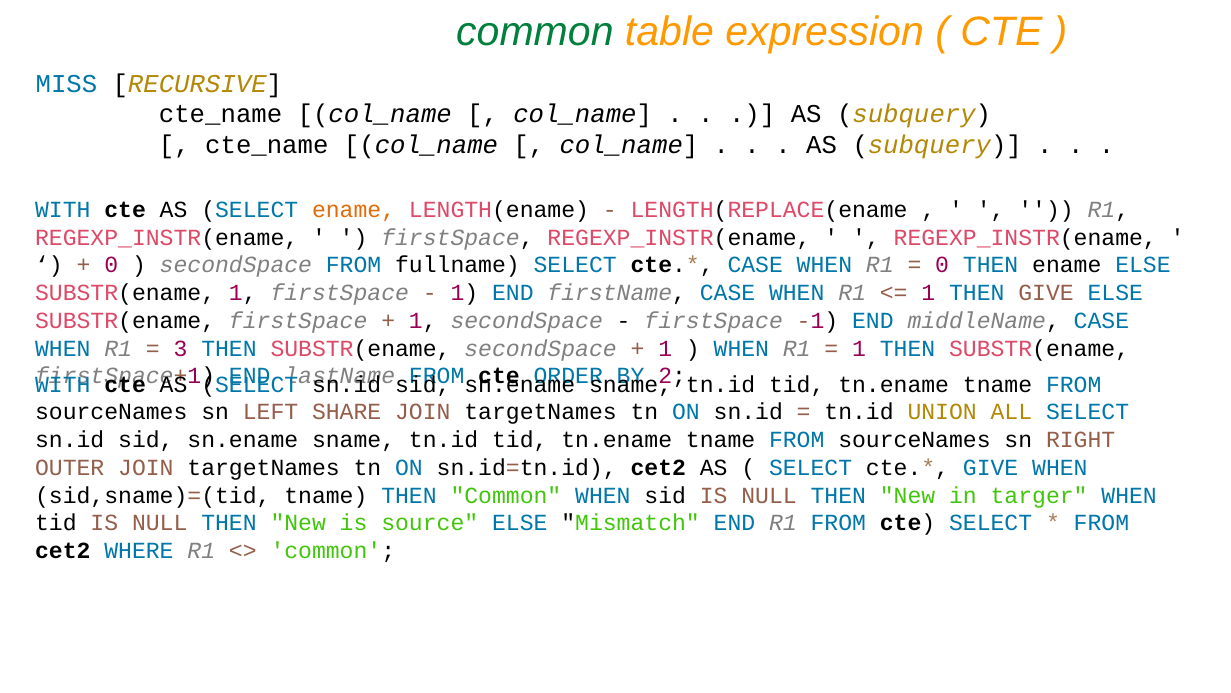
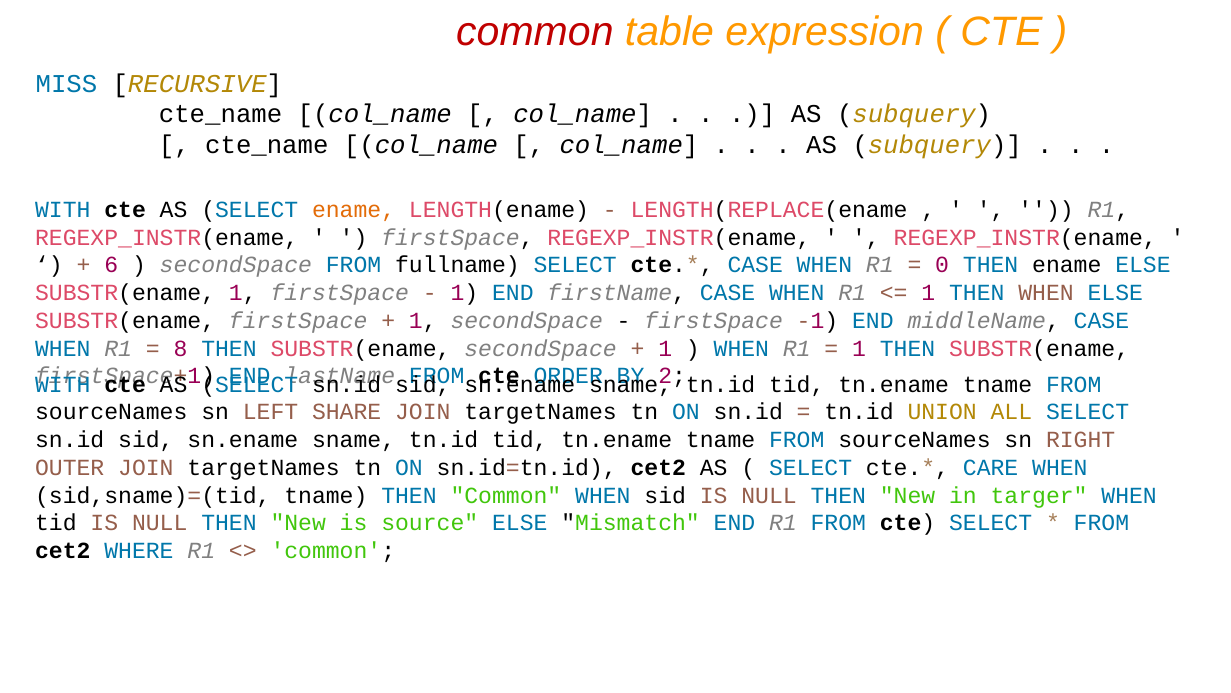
common colour: green -> red (535, 32)
0: 0 -> 6 (111, 265)
THEN GIVE: GIVE -> WHEN (1046, 293)
3: 3 -> 8 (180, 348)
GIVE: GIVE -> CARE (991, 467)
